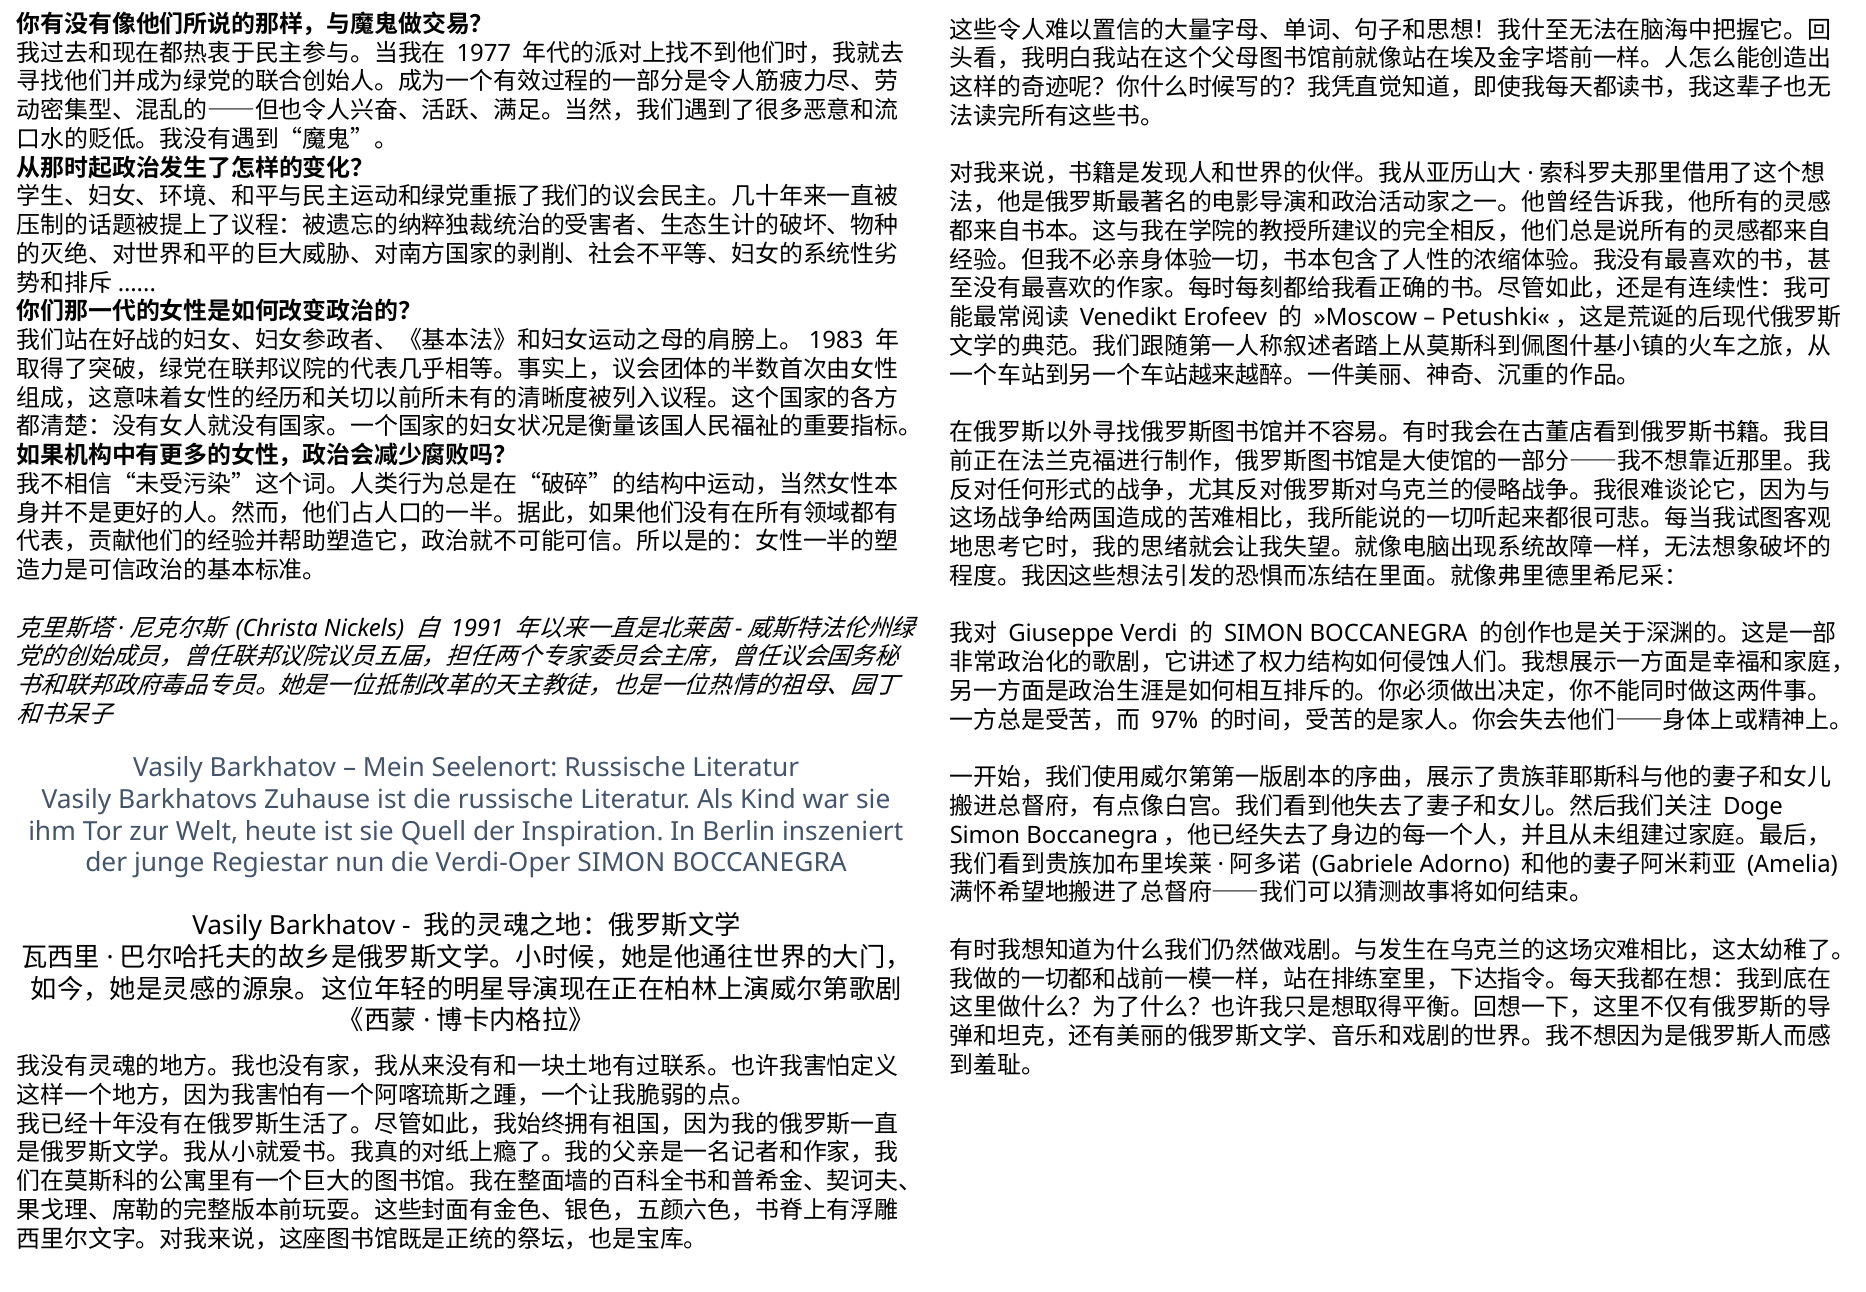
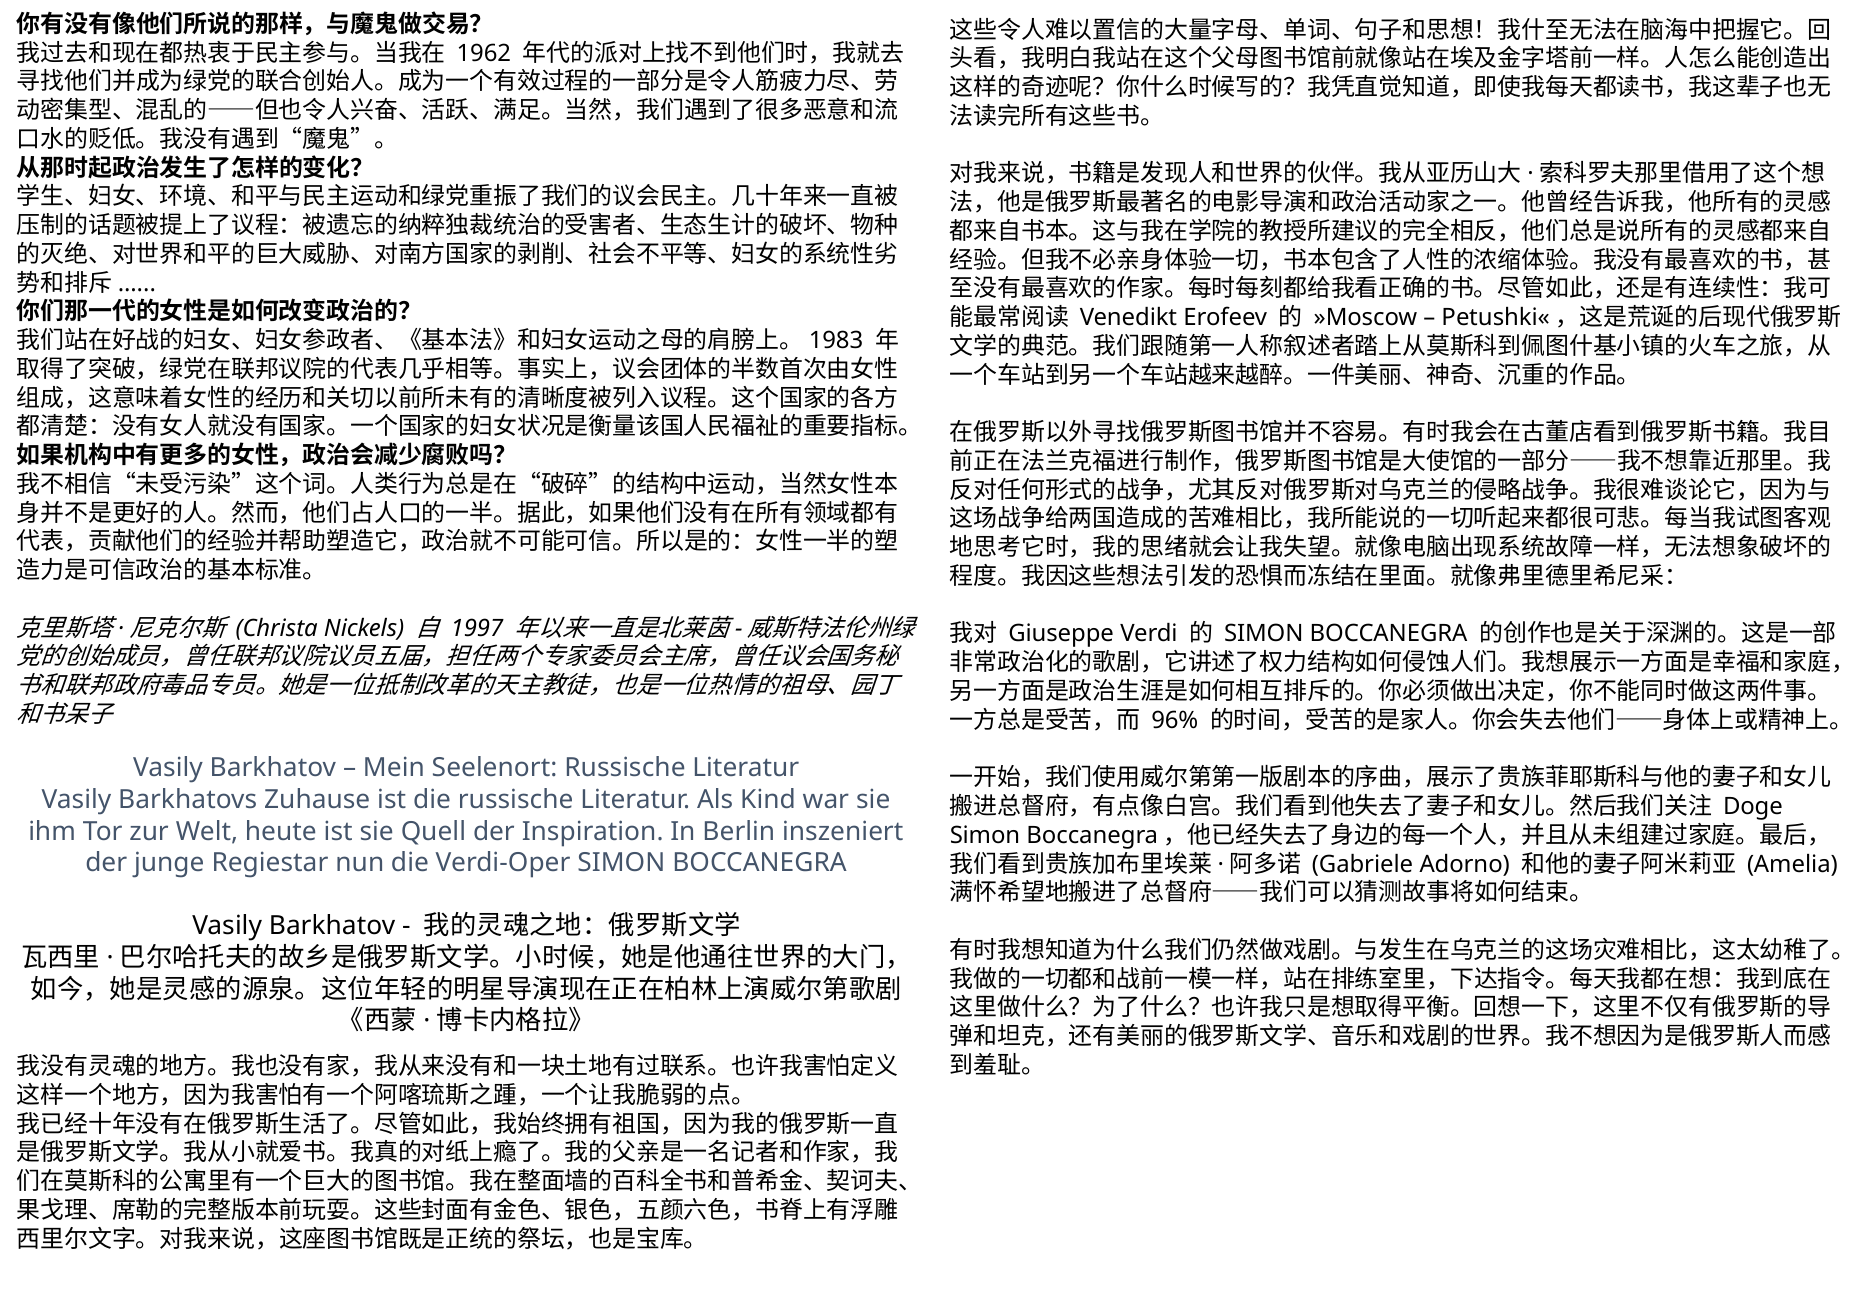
1977: 1977 -> 1962 (484, 53)
1991: 1991 -> 1997 (477, 628)
97%: 97% -> 96% (1175, 720)
